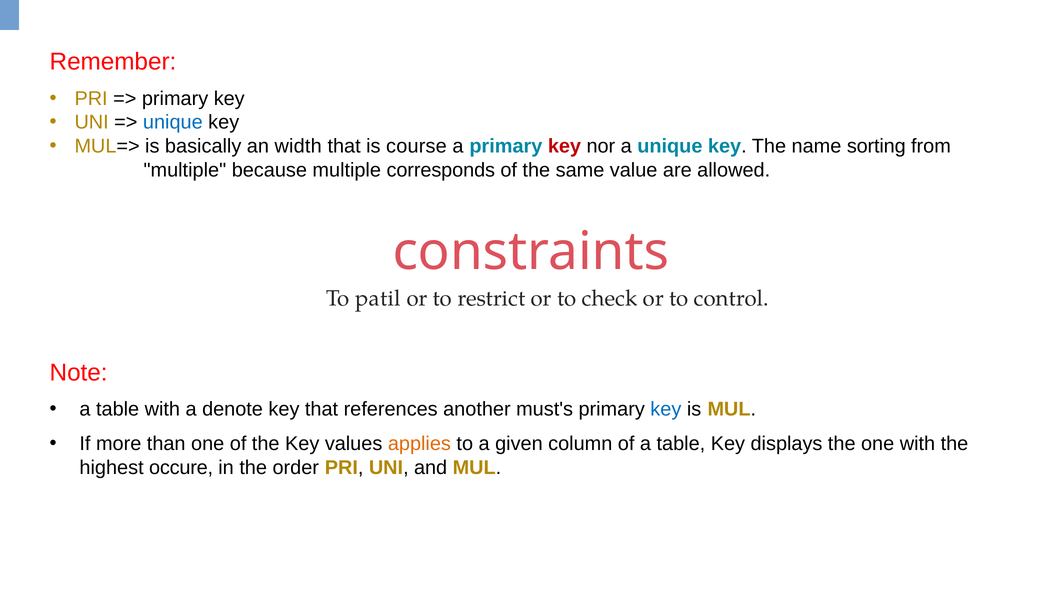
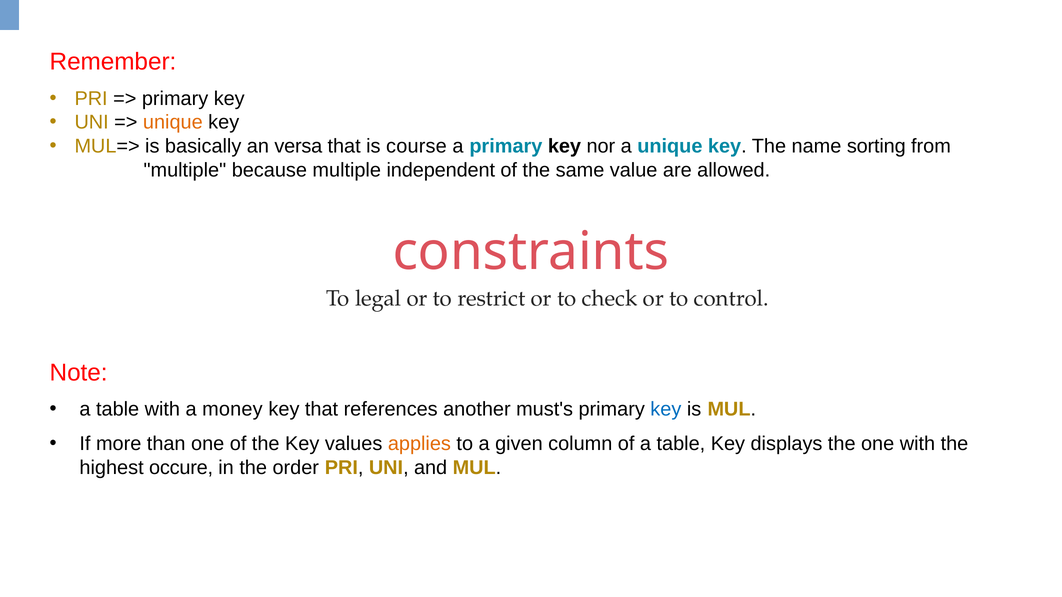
unique colour: blue -> orange (173, 122)
width: width -> versa (298, 146)
key colour: red -> black (564, 146)
corresponds: corresponds -> independent (441, 170)
patil: patil -> legal (378, 299)
denote: denote -> money (232, 410)
